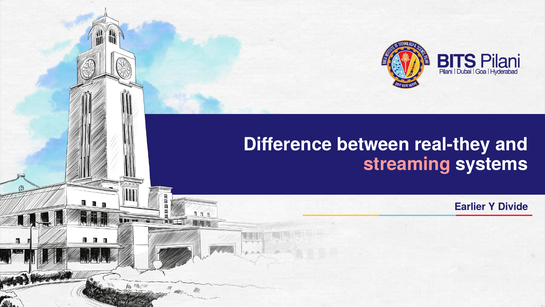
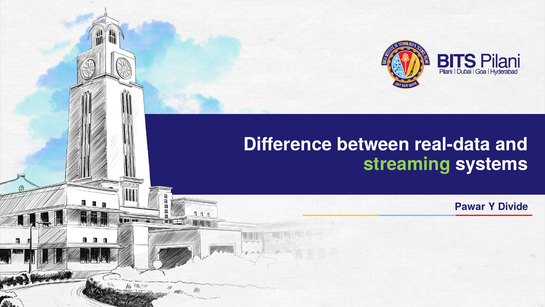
real-they: real-they -> real-data (452, 144)
streaming colour: pink -> light green (407, 164)
Earlier: Earlier -> Pawar (470, 207)
